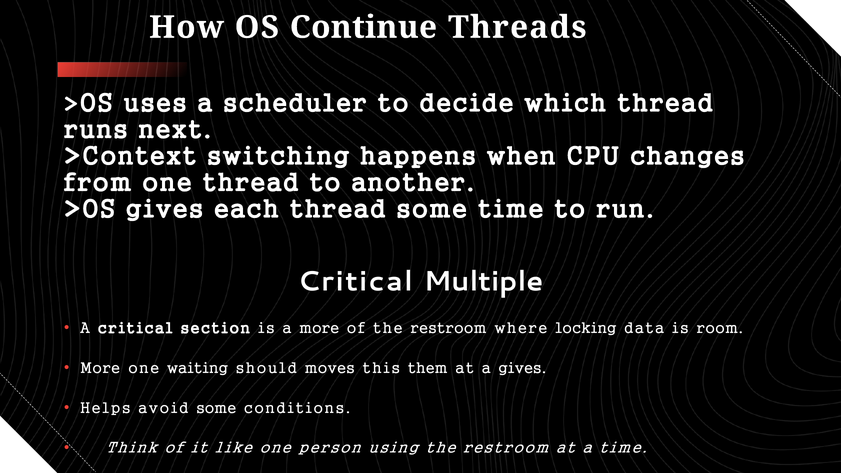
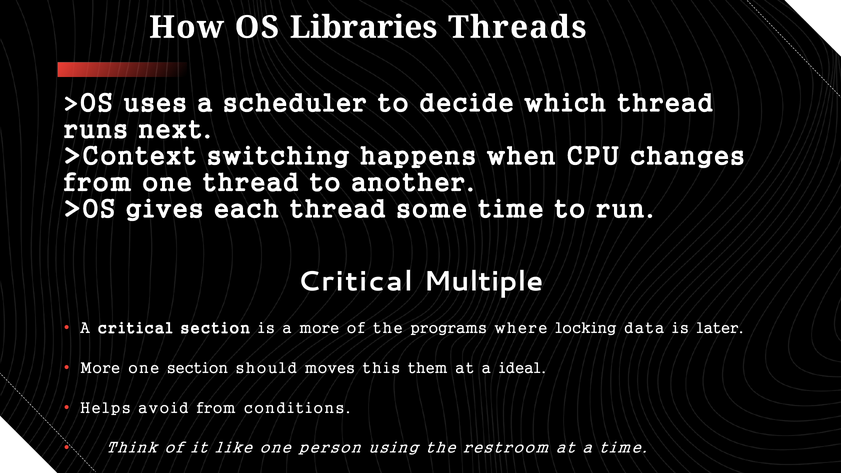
Continue: Continue -> Libraries (364, 27)
of the restroom: restroom -> programs (449, 328)
room: room -> later (720, 328)
one waiting: waiting -> section (198, 368)
a gives: gives -> ideal (522, 368)
avoid some: some -> from (216, 408)
